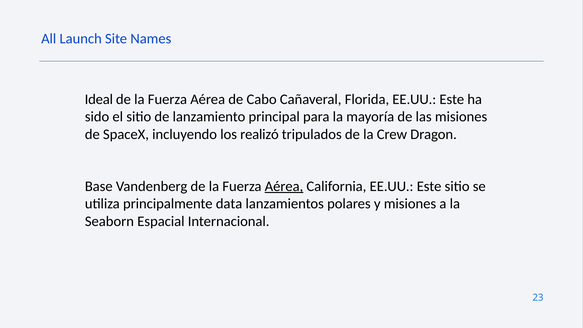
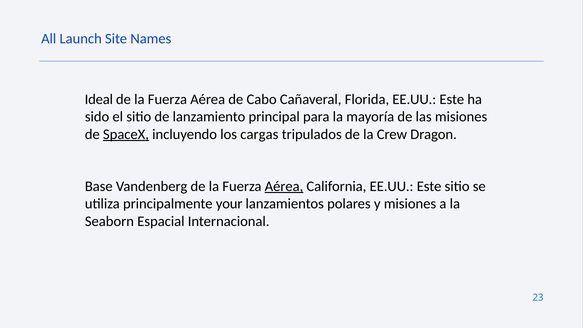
SpaceX underline: none -> present (126, 134)
realizó: realizó -> cargas (259, 134)
data: data -> your (229, 204)
